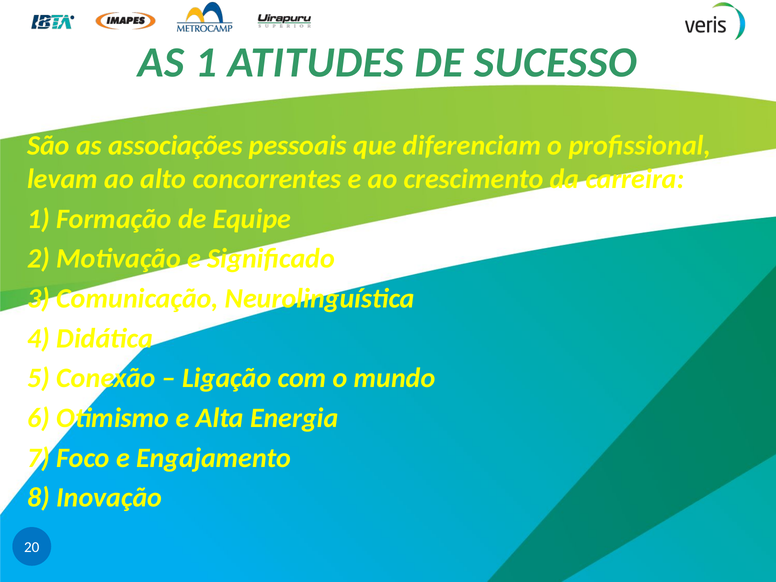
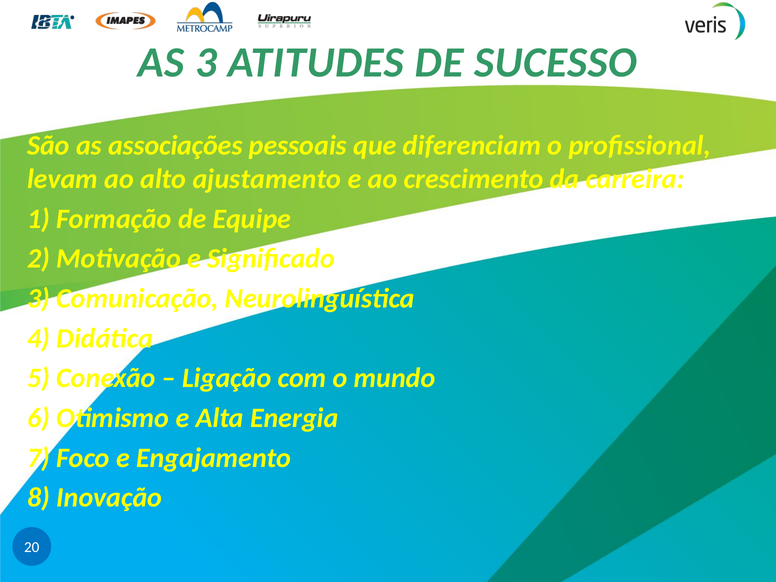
AS 1: 1 -> 3 (206, 62)
concorrentes: concorrentes -> ajustamento (267, 179)
